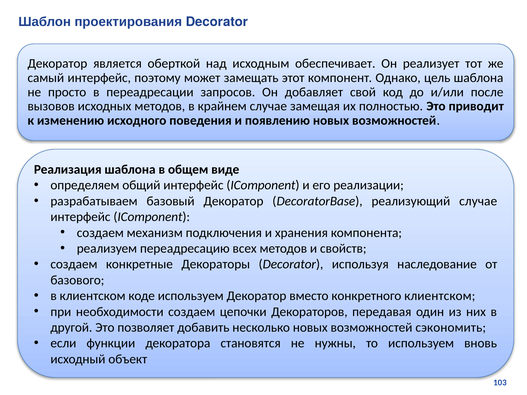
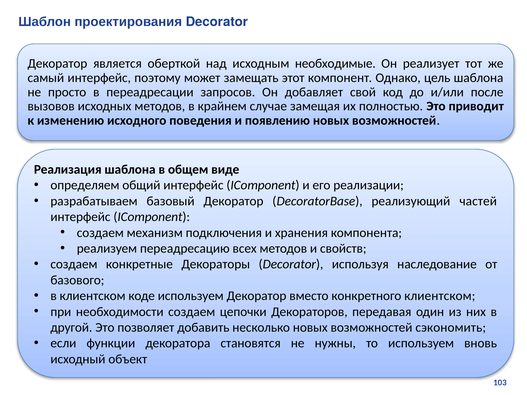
обеспечивает: обеспечивает -> необходимые (335, 64)
реализующий случае: случае -> частей (478, 201)
